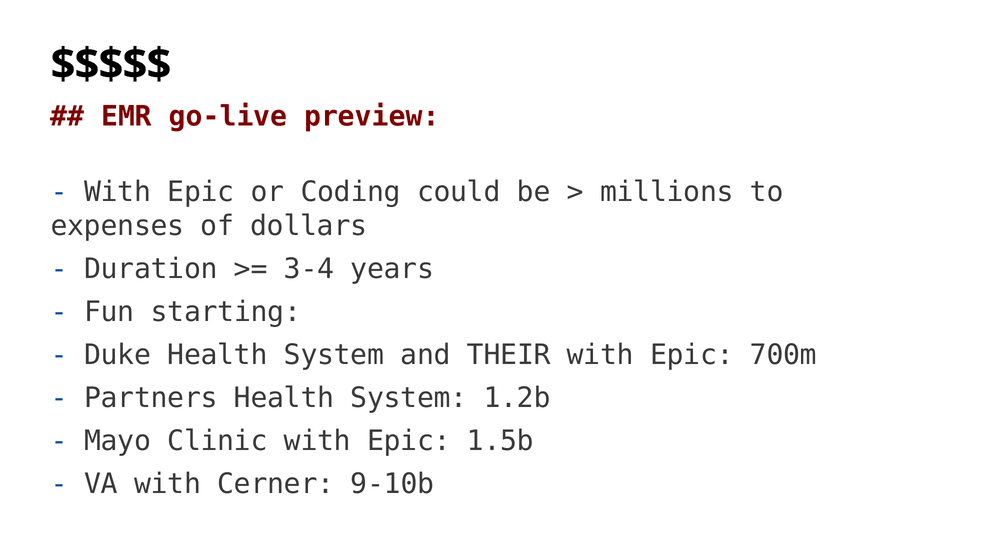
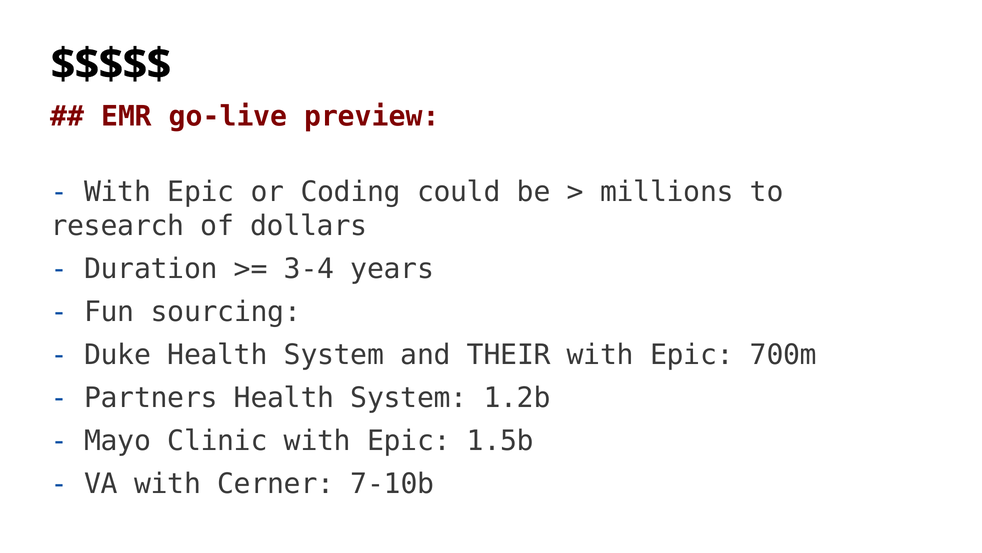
expenses: expenses -> research (117, 226)
starting: starting -> sourcing (226, 312)
9-10b: 9-10b -> 7-10b (392, 483)
